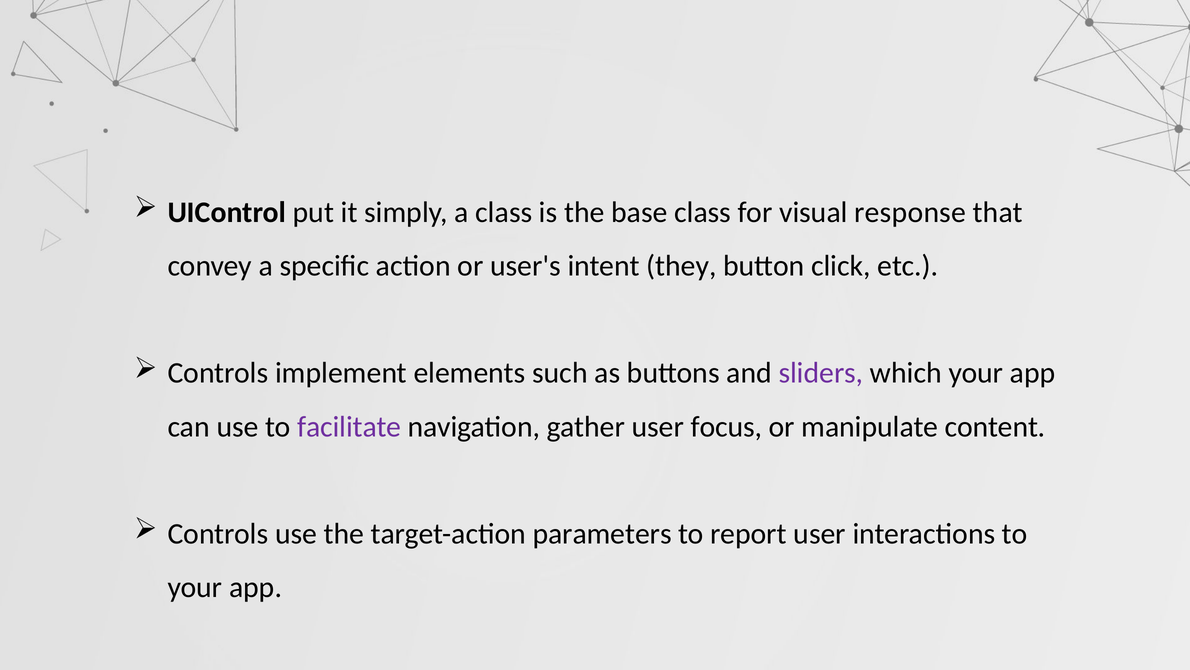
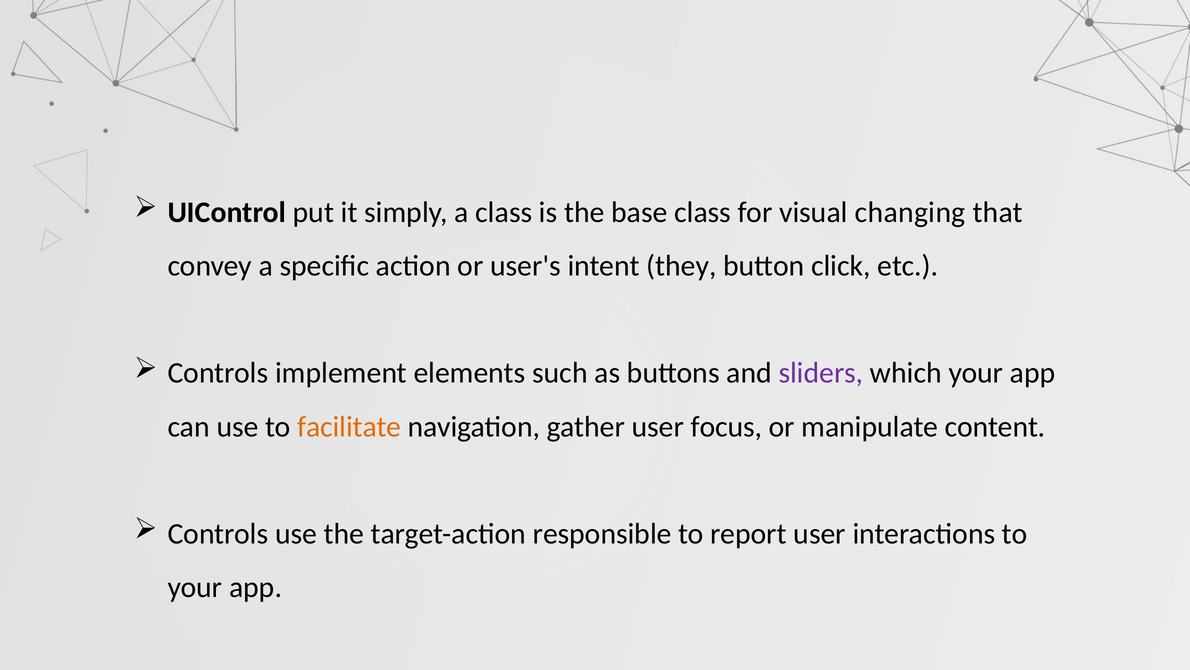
response: response -> changing (910, 212)
facilitate colour: purple -> orange (349, 426)
parameters: parameters -> responsible (602, 533)
